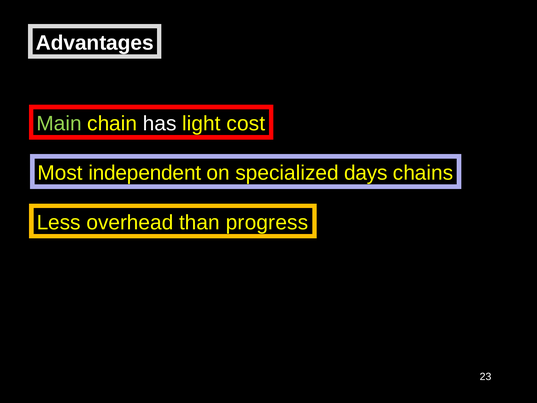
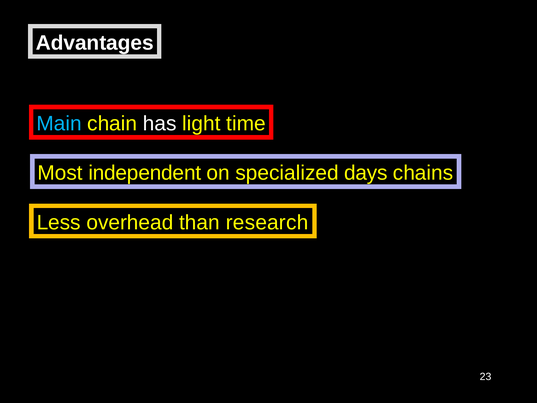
Main colour: light green -> light blue (59, 124)
cost: cost -> time (246, 124)
progress: progress -> research (267, 222)
